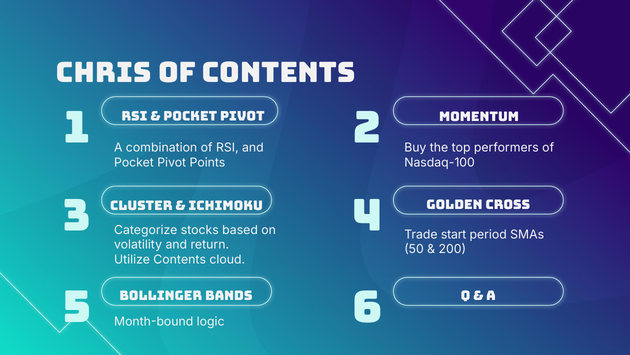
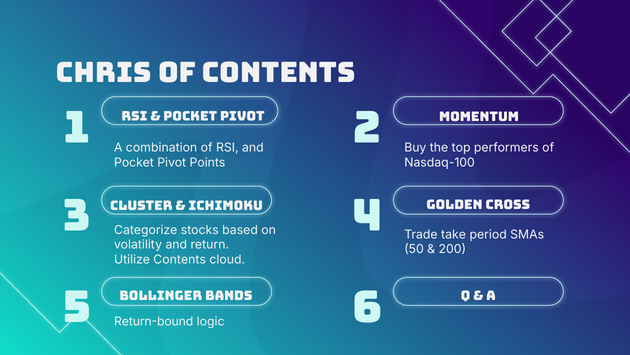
start: start -> take (454, 234)
Month-bound: Month-bound -> Return-bound (154, 321)
